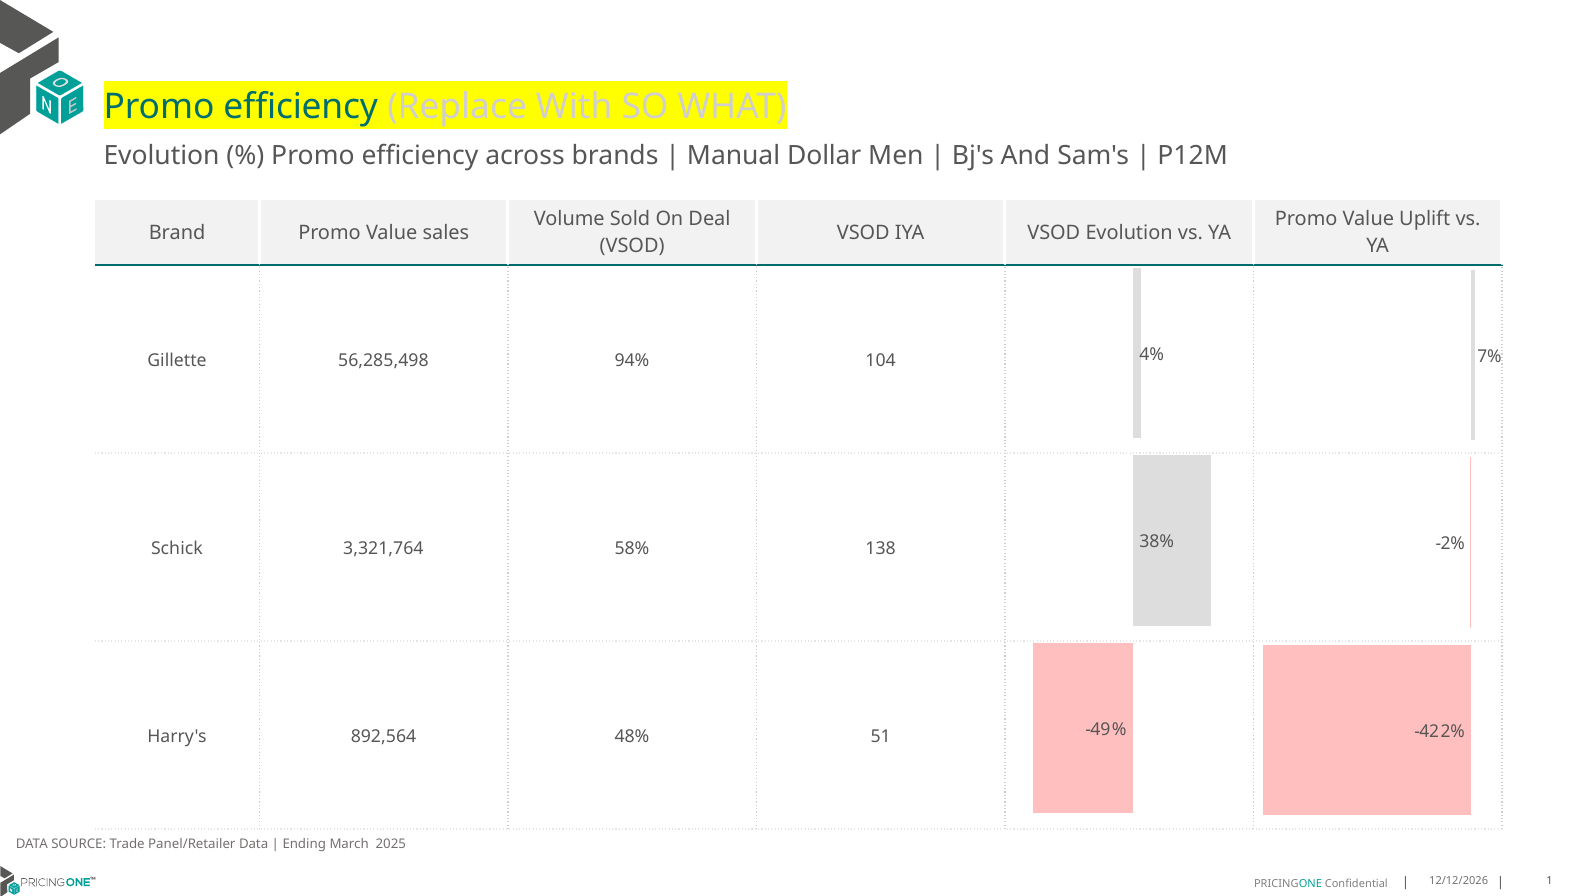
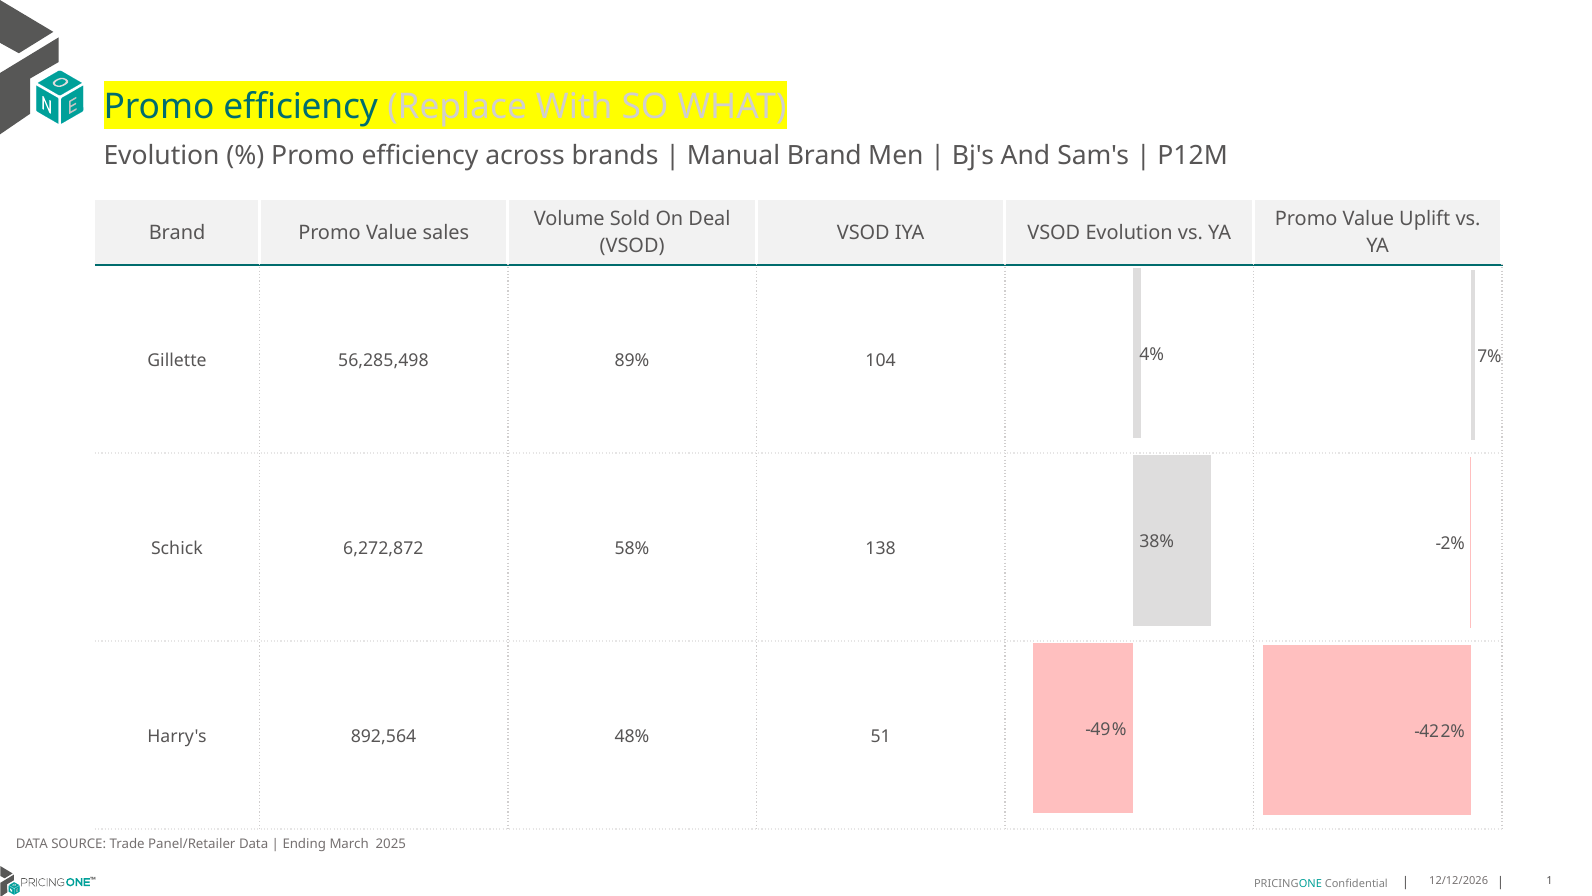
Manual Dollar: Dollar -> Brand (824, 155)
94%: 94% -> 89% (632, 360)
3,321,764: 3,321,764 -> 6,272,872 (383, 548)
